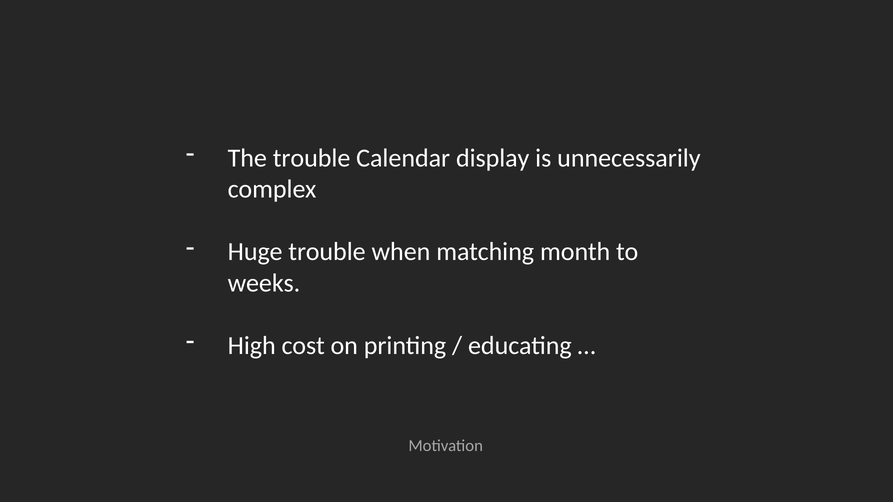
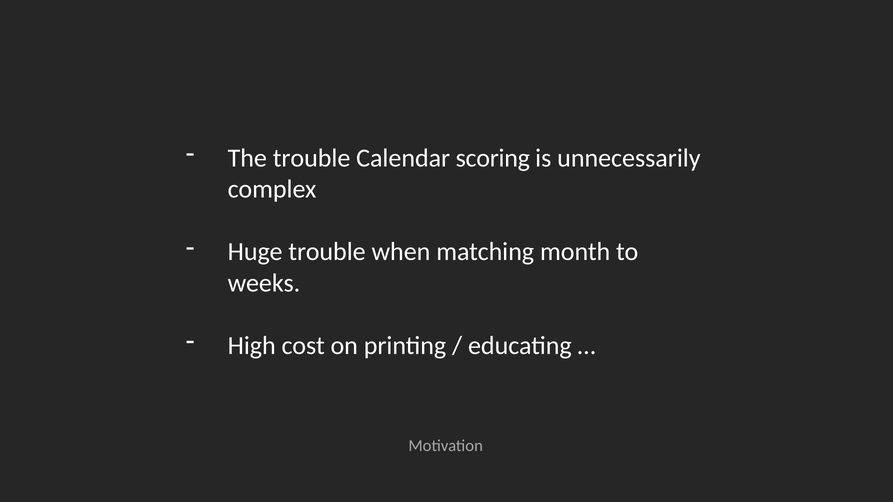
display: display -> scoring (493, 158)
